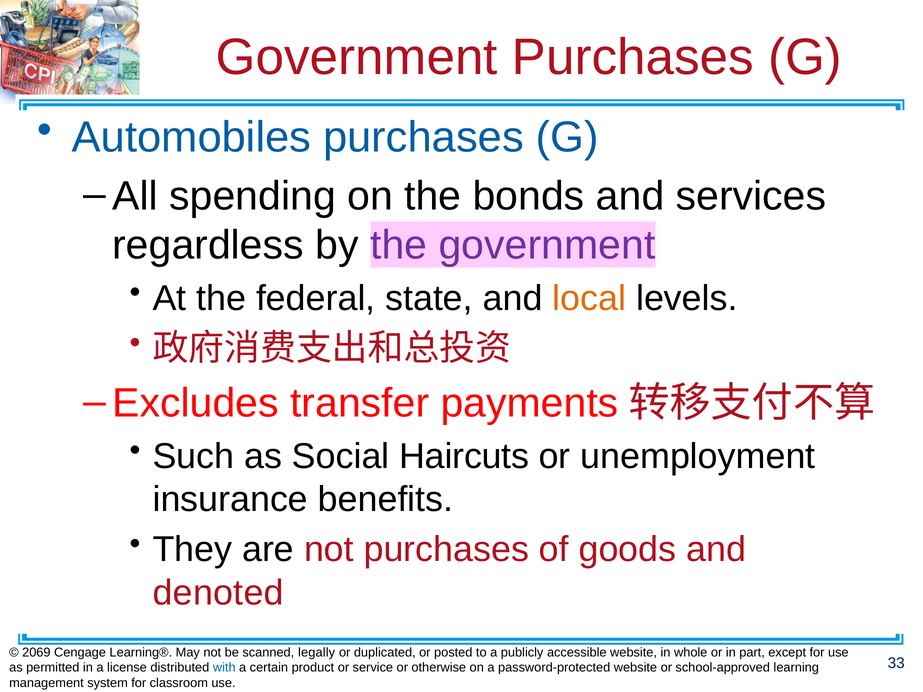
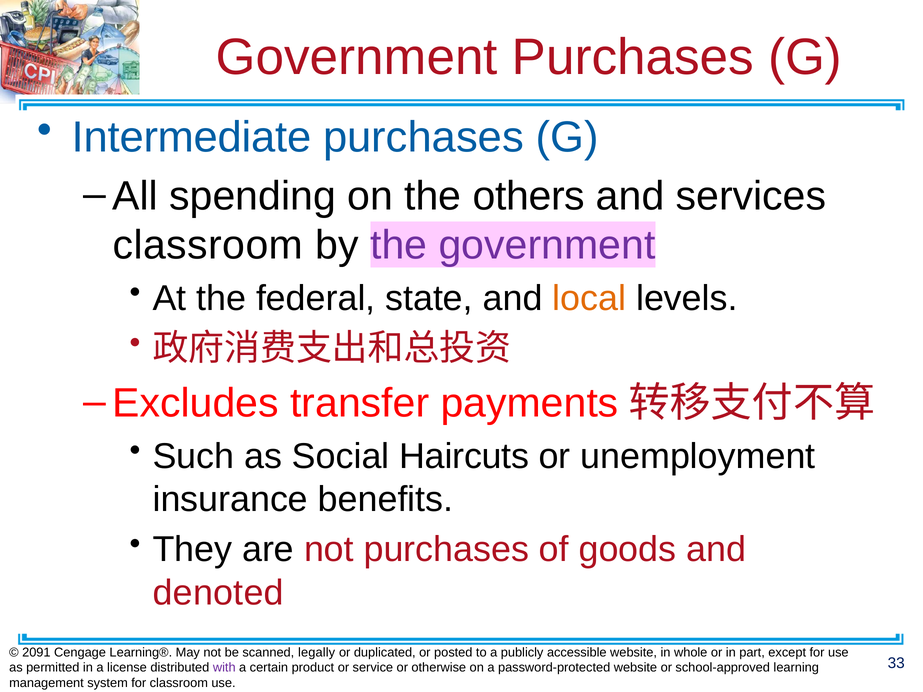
Automobiles: Automobiles -> Intermediate (192, 137)
bonds: bonds -> others (529, 196)
regardless: regardless -> classroom (208, 245)
2069: 2069 -> 2091 (36, 653)
with colour: blue -> purple (224, 668)
